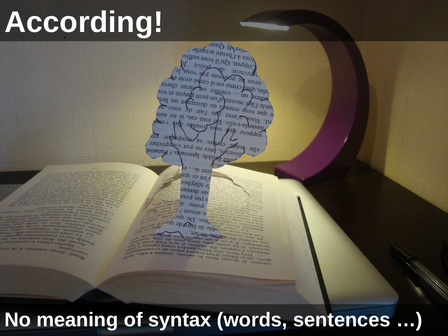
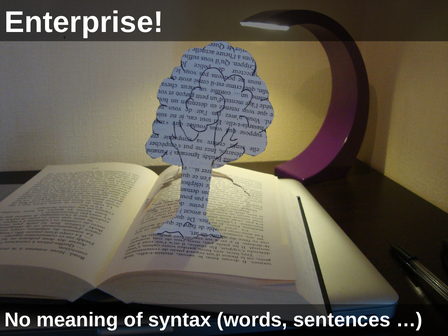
According: According -> Enterprise (84, 22)
